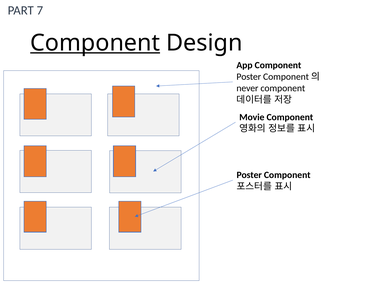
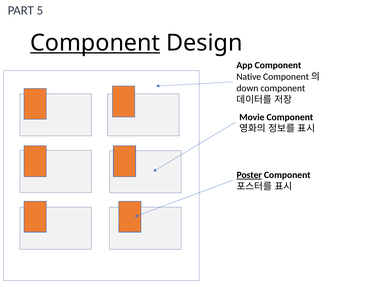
7: 7 -> 5 (40, 10)
Poster: Poster -> Native (249, 77)
never: never -> down (247, 88)
Poster underline: none -> present (249, 175)
